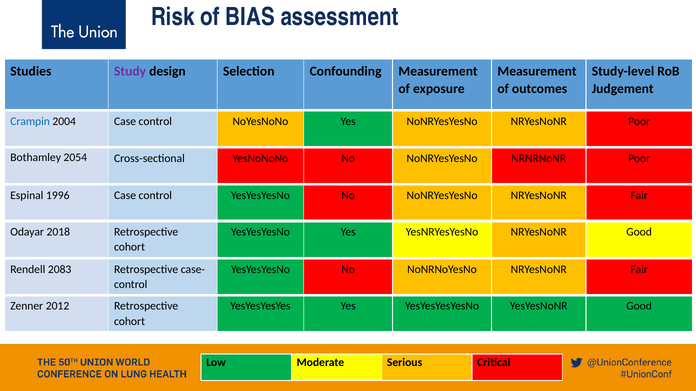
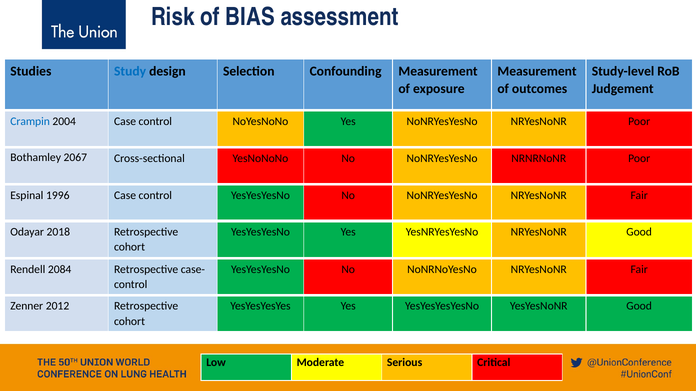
Study colour: purple -> blue (130, 71)
2054: 2054 -> 2067 (75, 158)
2083: 2083 -> 2084 (60, 270)
